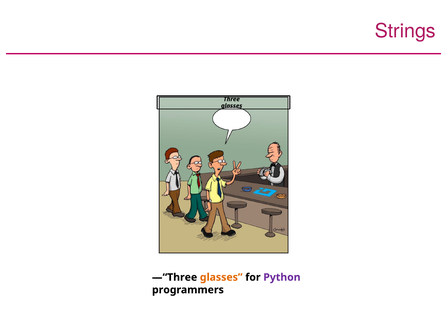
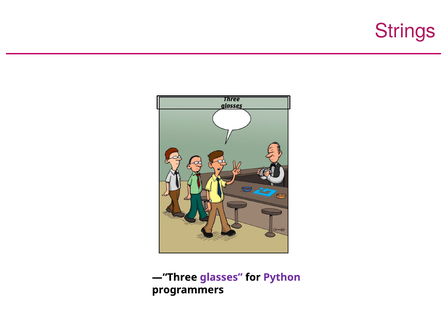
glasses colour: orange -> purple (221, 277)
